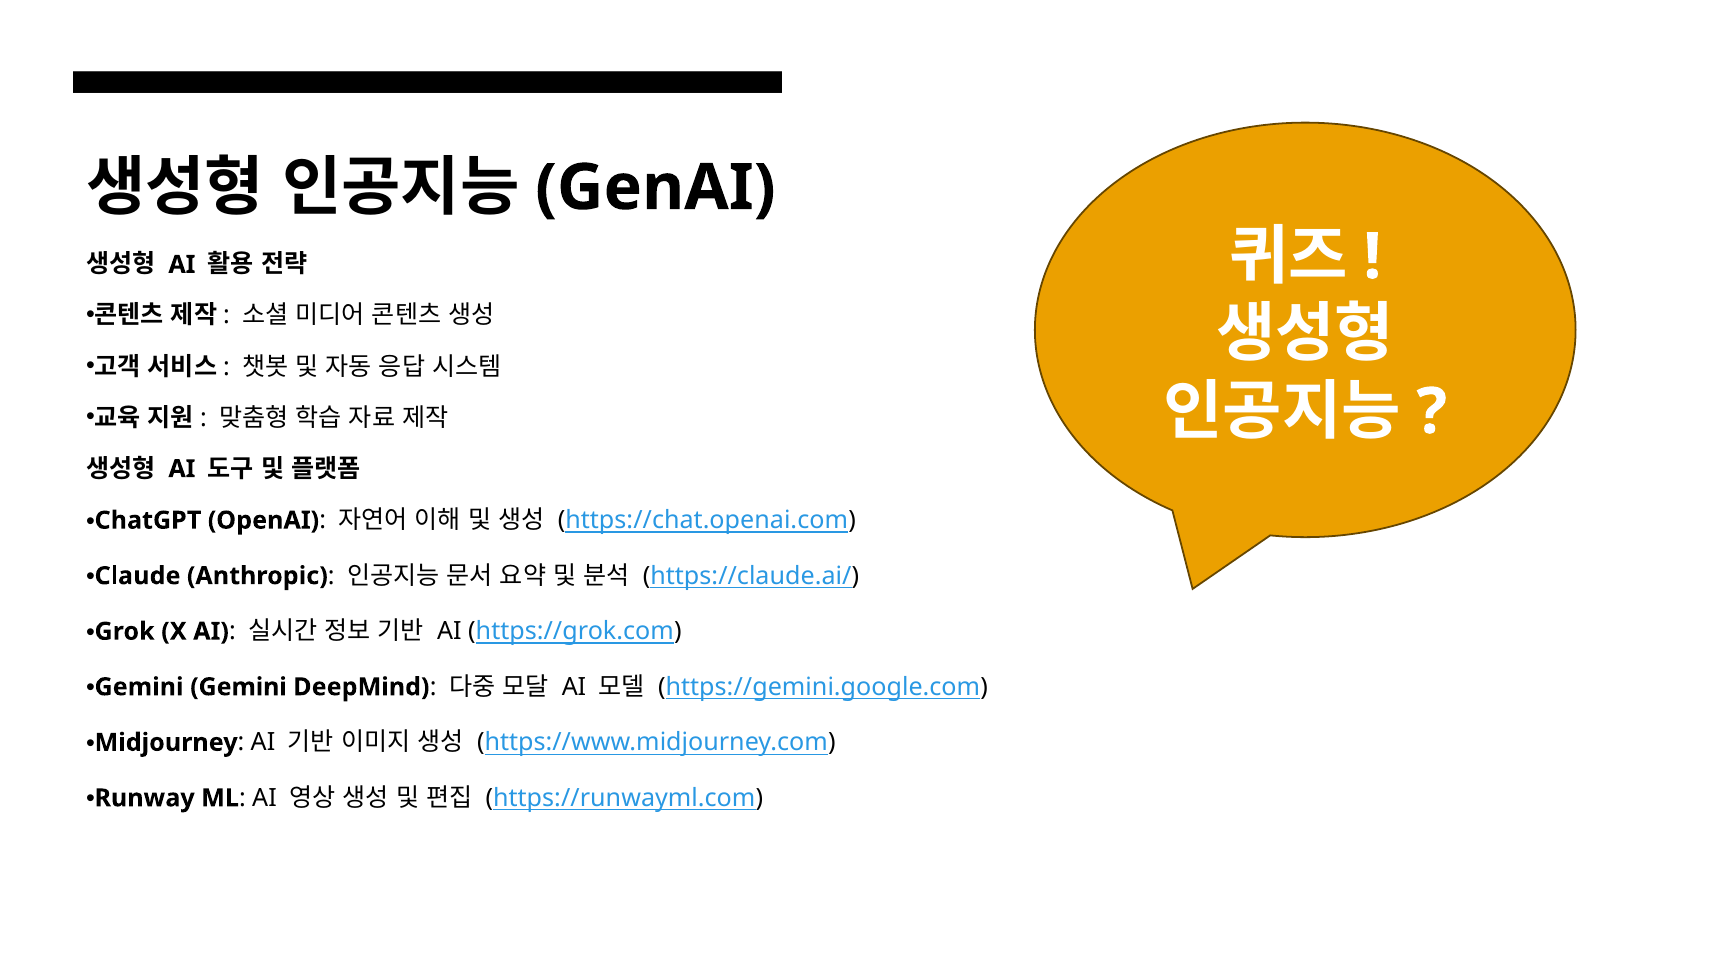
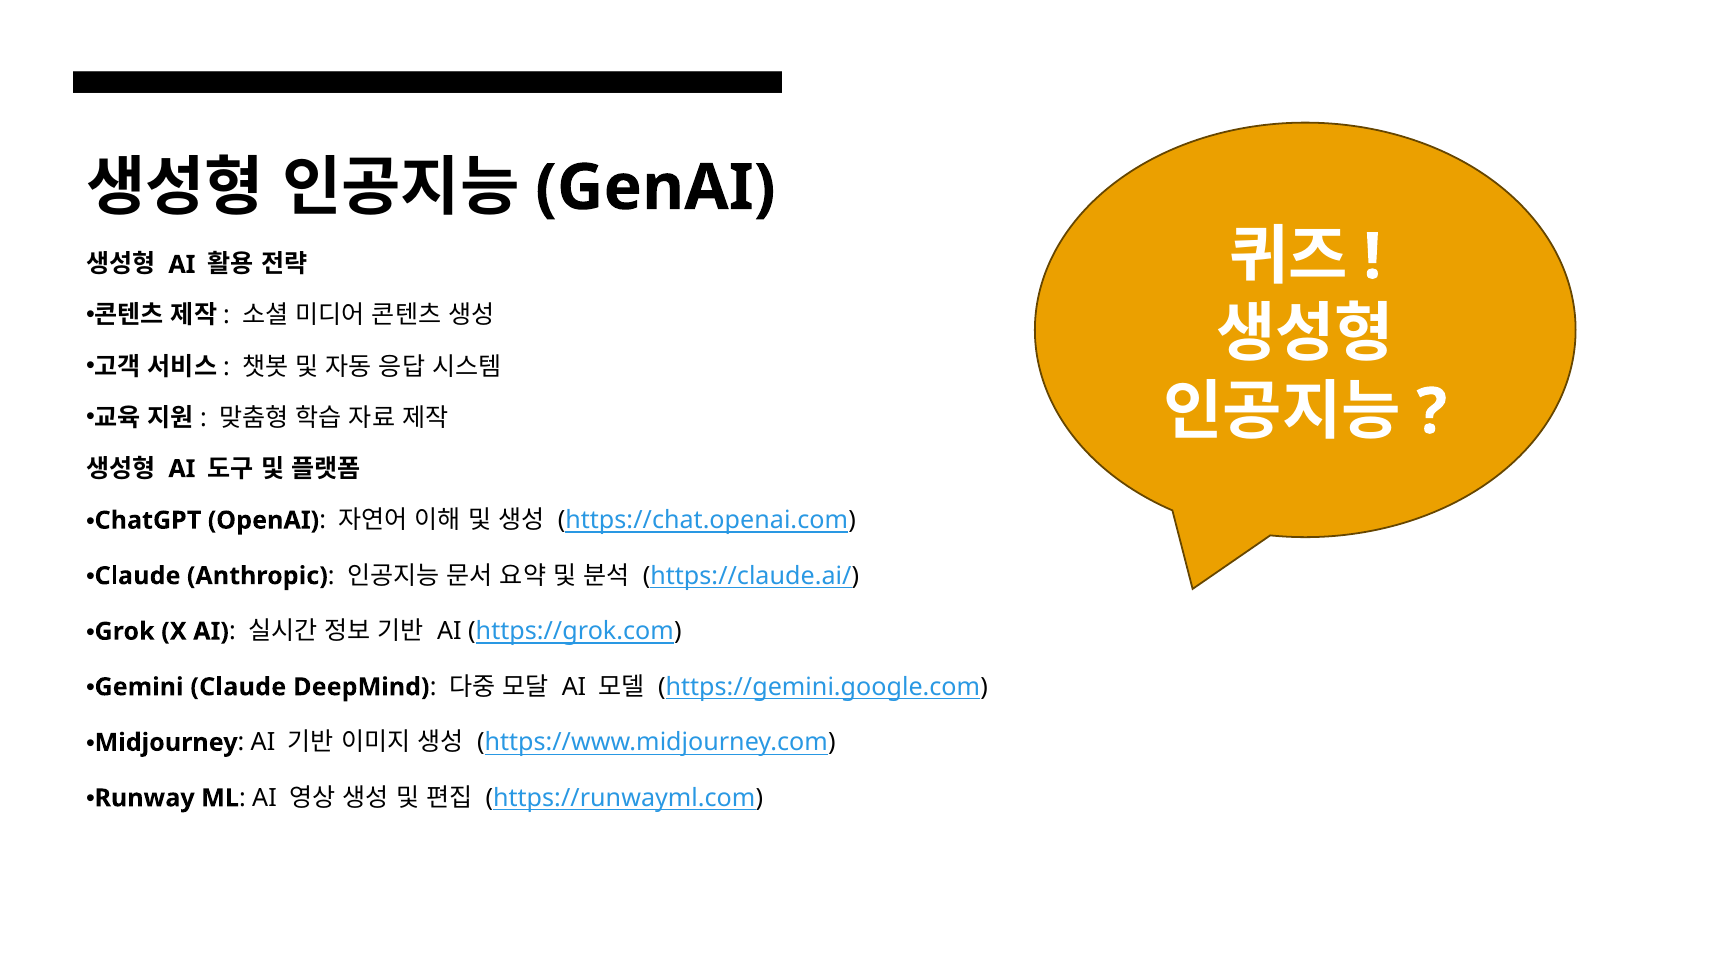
Gemini Gemini: Gemini -> Claude (238, 687)
